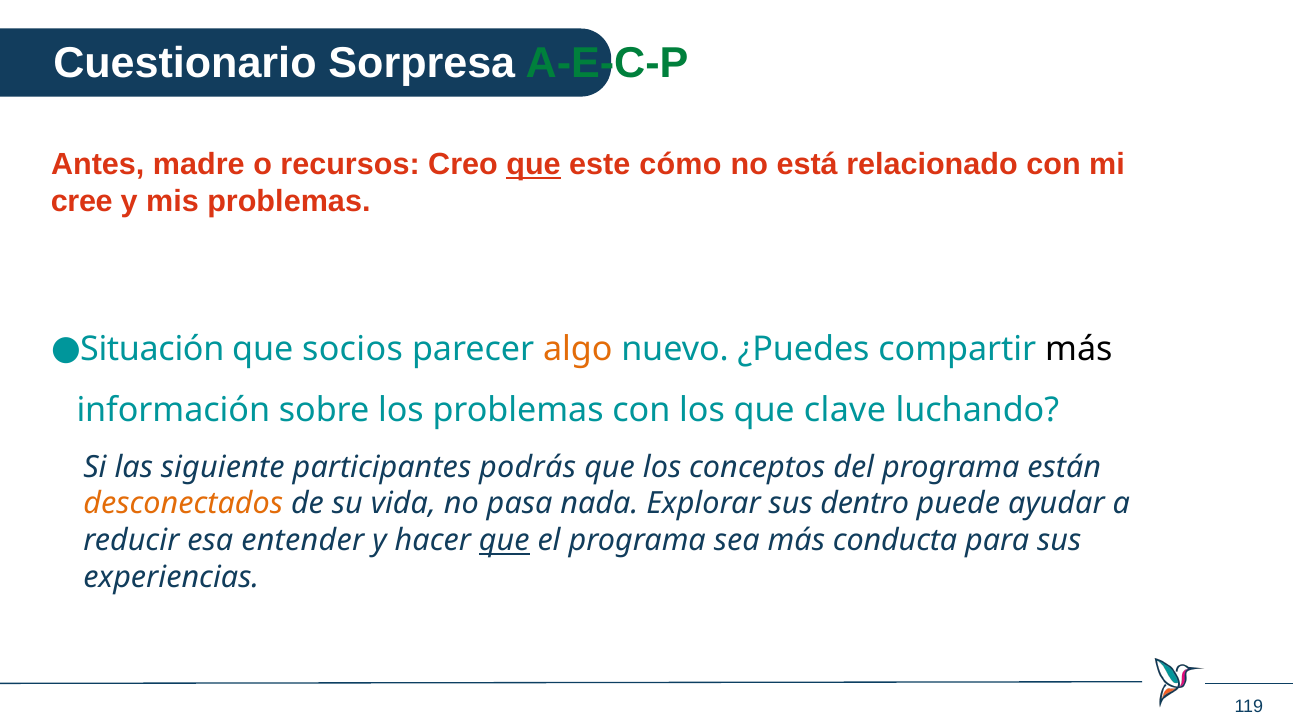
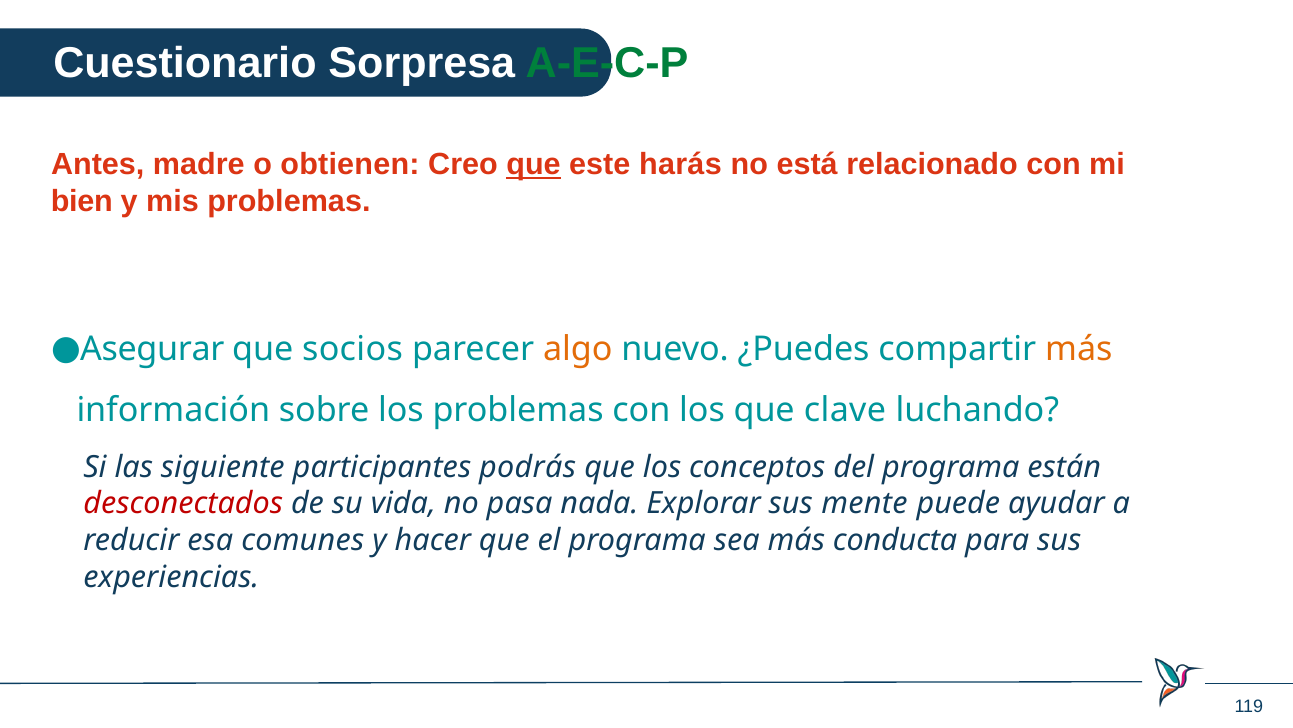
recursos: recursos -> obtienen (350, 164)
cómo: cómo -> harás (680, 164)
cree: cree -> bien (82, 201)
Situación: Situación -> Asegurar (152, 349)
más colour: black -> orange (1079, 349)
desconectados colour: orange -> red (183, 503)
dentro: dentro -> mente (864, 503)
entender: entender -> comunes (303, 540)
que underline: present -> none (504, 540)
